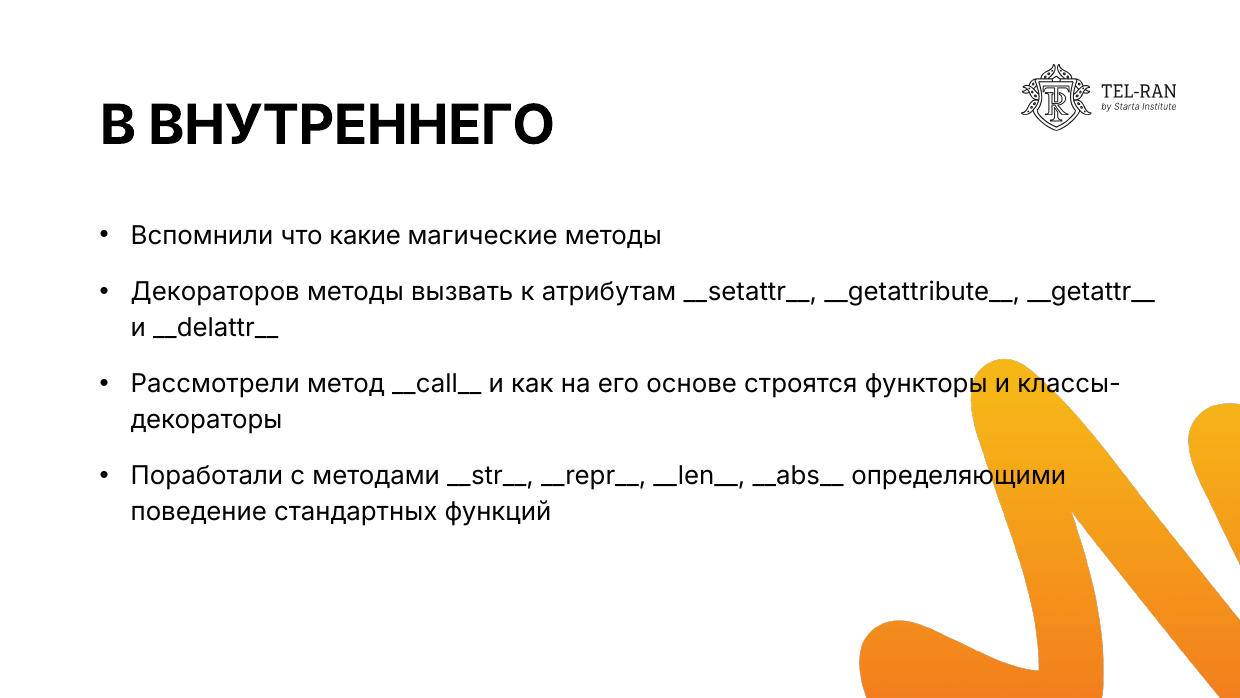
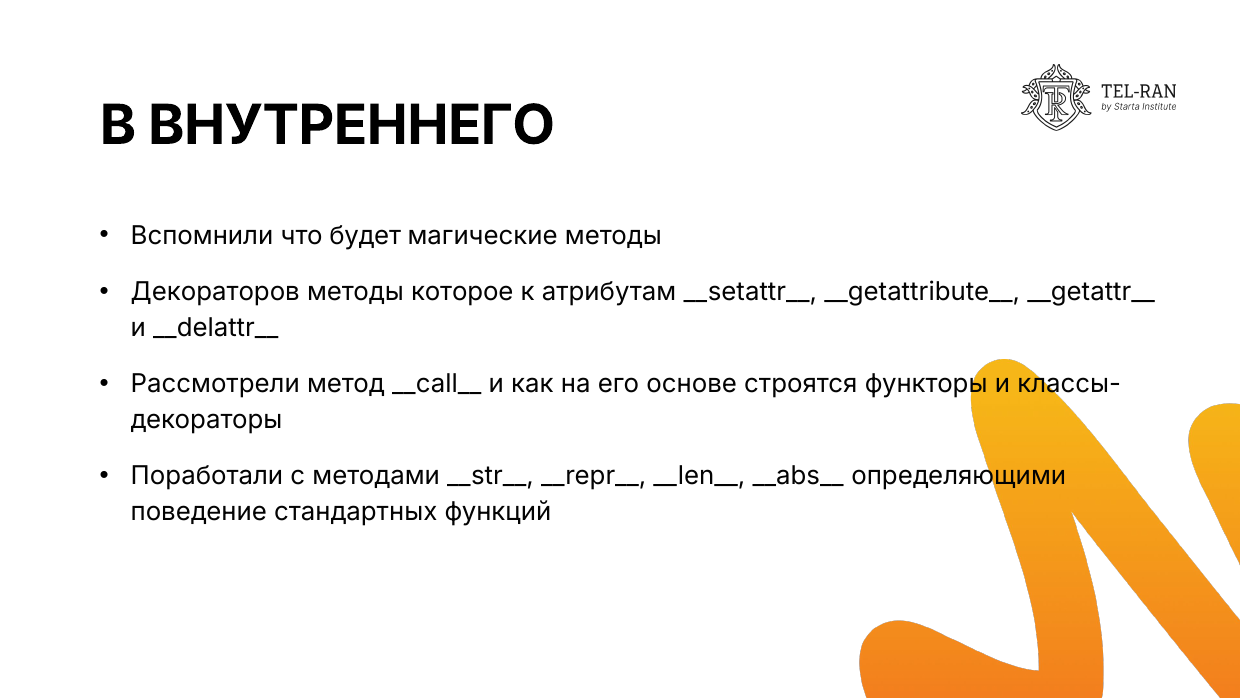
какие: какие -> будет (365, 236)
вызвать: вызвать -> которое (462, 292)
